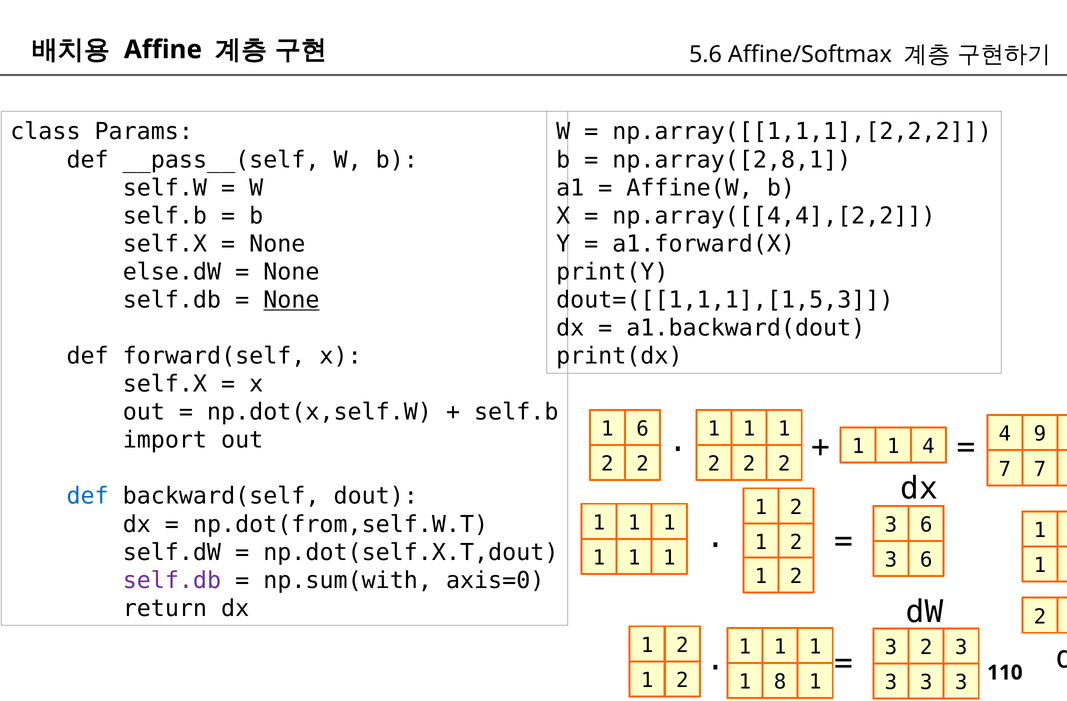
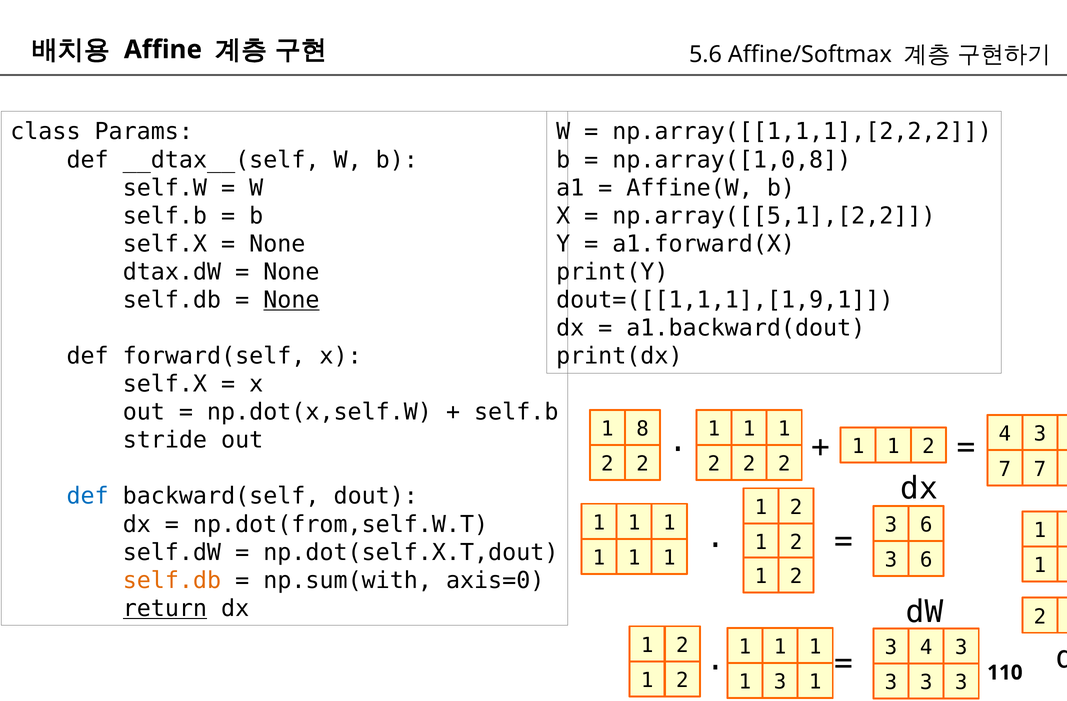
__pass__(self: __pass__(self -> __dtax__(self (221, 160)
np.array([2,8,1: np.array([2,8,1 -> np.array([1,0,8 (732, 160)
np.array([[4,4],[2,2: np.array([[4,4],[2,2 -> np.array([[5,1],[2,2 (774, 216)
else.dW: else.dW -> dtax.dW (172, 272)
dout=([[1,1,1],[1,5,3: dout=([[1,1,1],[1,5,3 -> dout=([[1,1,1],[1,9,1 (725, 300)
1 6: 6 -> 8 (643, 429)
import: import -> stride (165, 440)
9: 9 -> 3 (1040, 434)
4: 4 -> 2 (928, 446)
self.db colour: purple -> orange (172, 580)
return underline: none -> present (165, 608)
3 2: 2 -> 4 (926, 647)
1 8: 8 -> 3 (780, 682)
